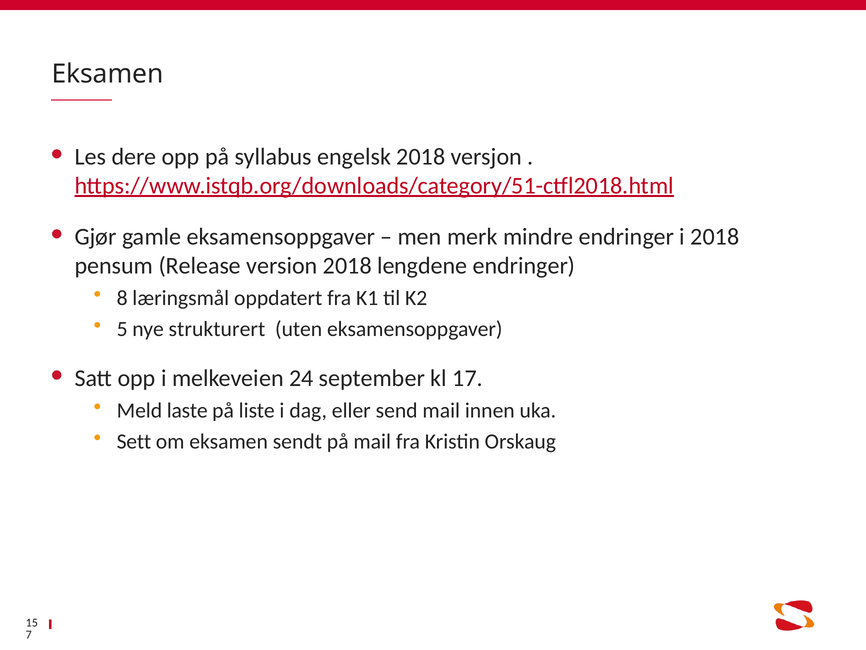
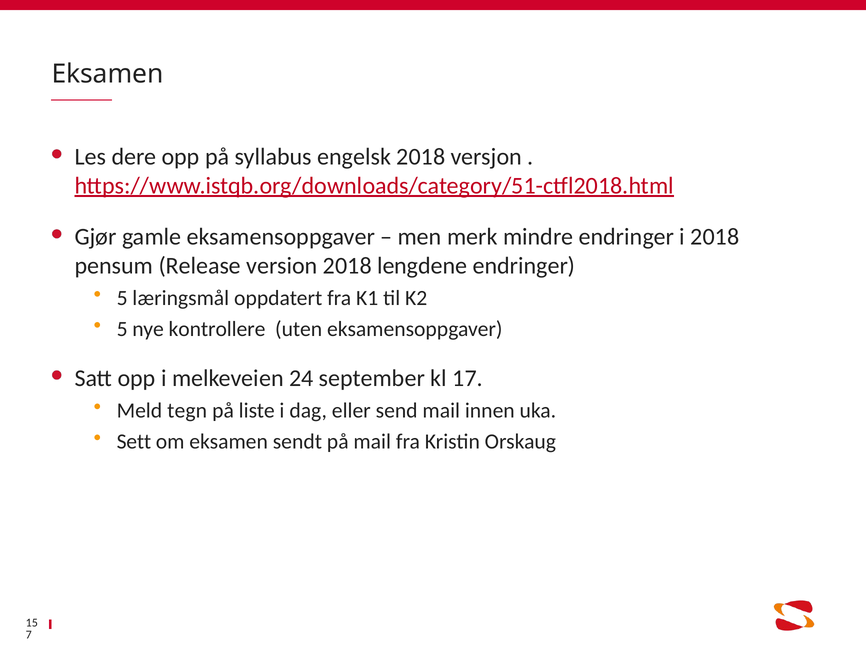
8: 8 -> 5 (122, 298)
strukturert: strukturert -> kontrollere (217, 329)
laste: laste -> tegn (187, 410)
